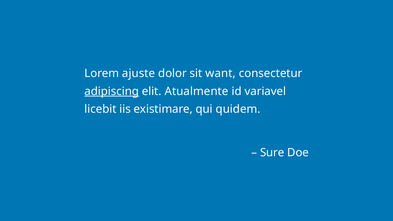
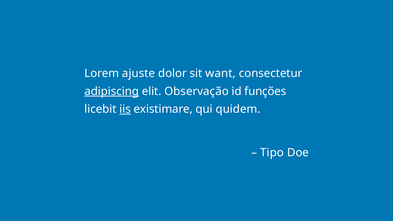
Atualmente: Atualmente -> Observação (197, 91)
variavel: variavel -> funções (265, 91)
iis underline: none -> present (125, 109)
Sure: Sure -> Tipo (272, 153)
